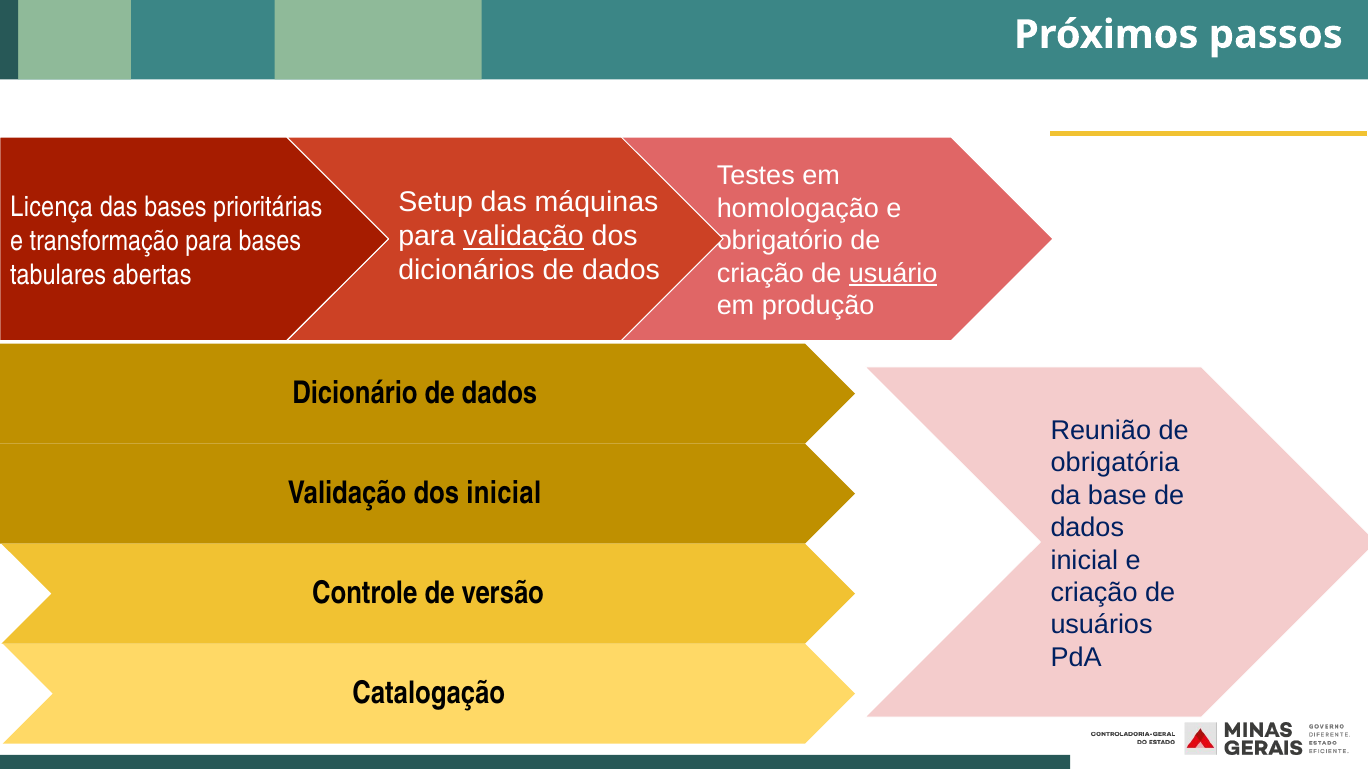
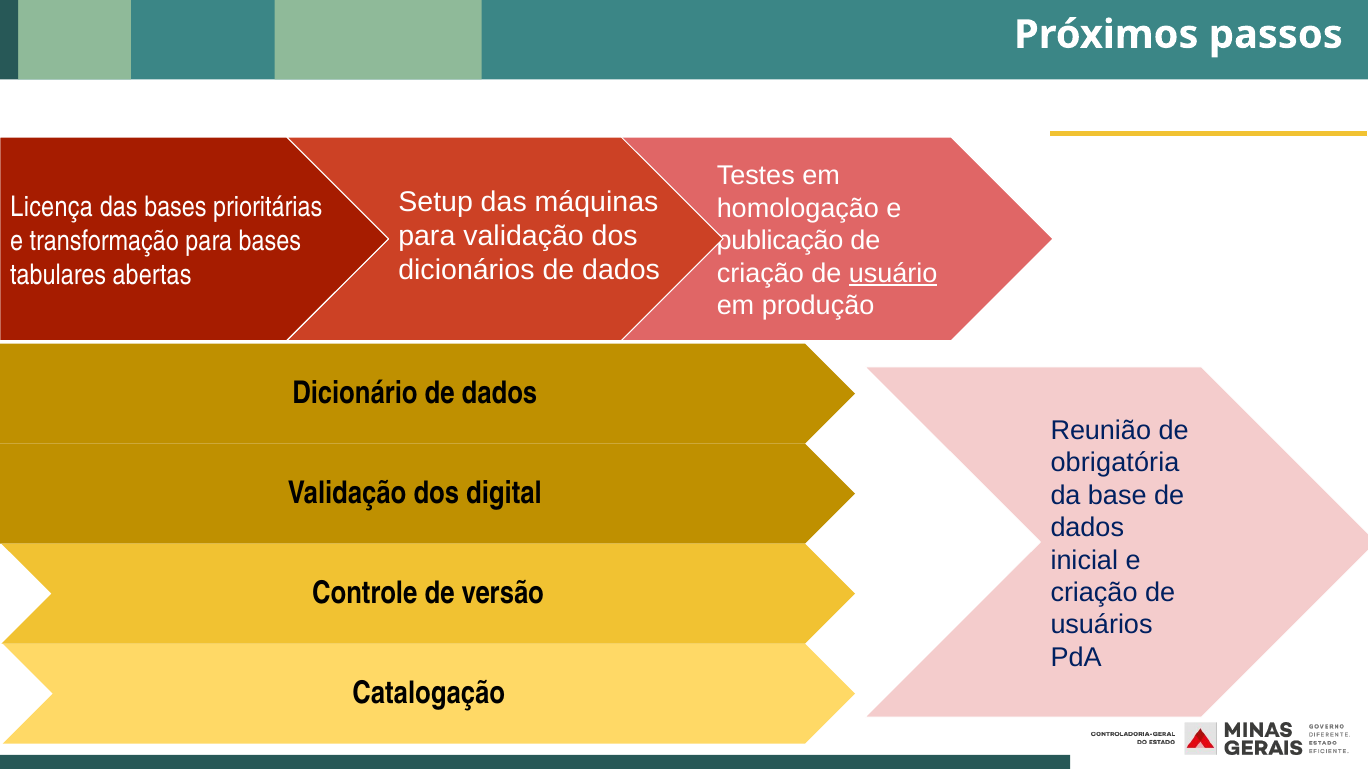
validação underline: present -> none (524, 237)
obrigatório: obrigatório -> publicação (780, 241)
dos inicial: inicial -> digital (504, 494)
